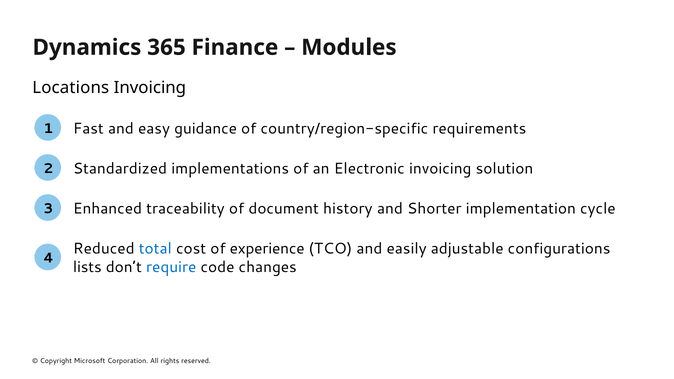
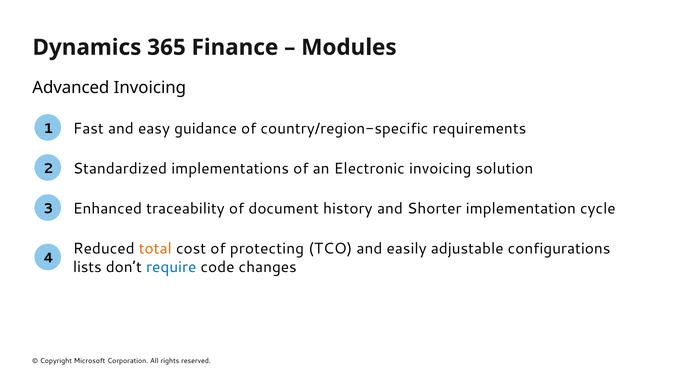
Locations: Locations -> Advanced (71, 88)
total colour: blue -> orange (155, 249)
experience: experience -> protecting (267, 249)
